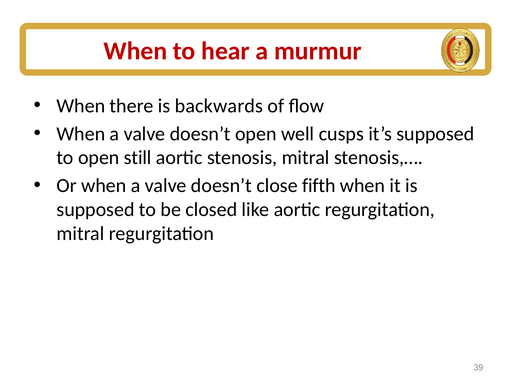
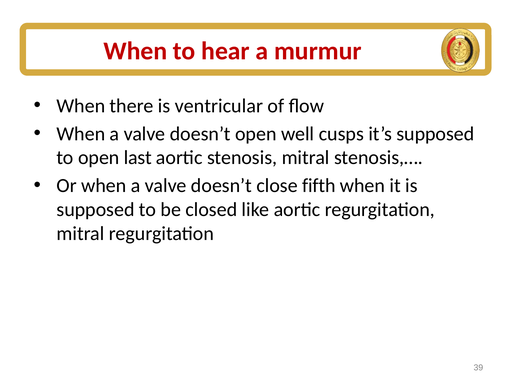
backwards: backwards -> ventricular (219, 106)
still: still -> last (138, 158)
